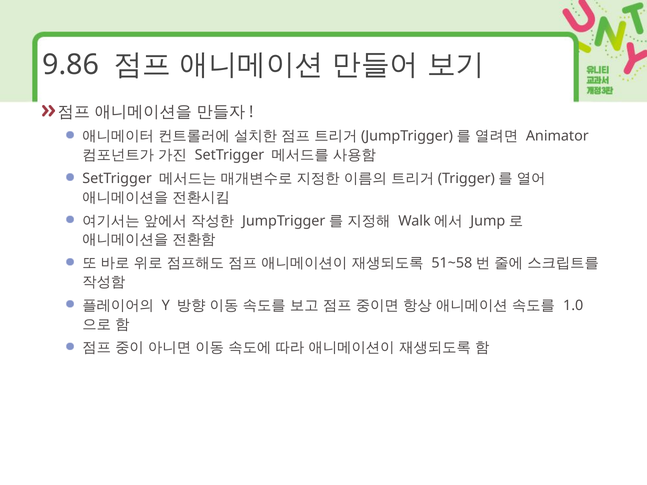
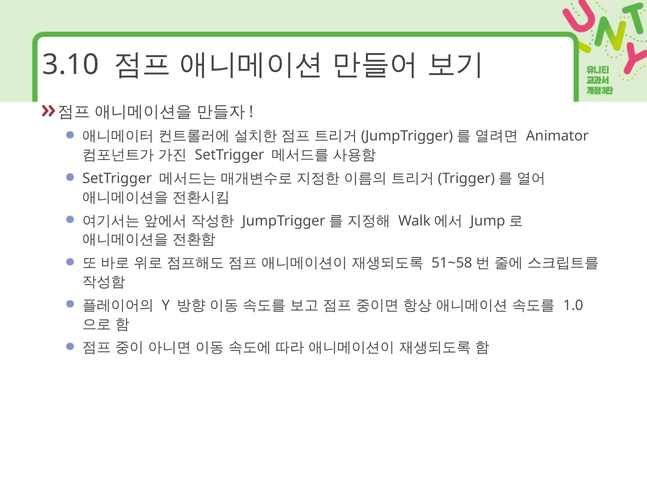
9.86: 9.86 -> 3.10 (71, 65)
